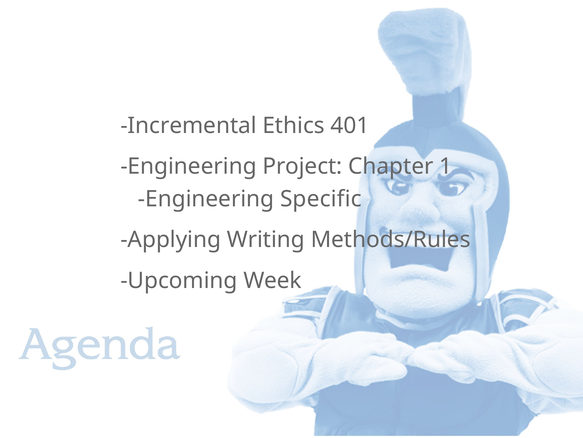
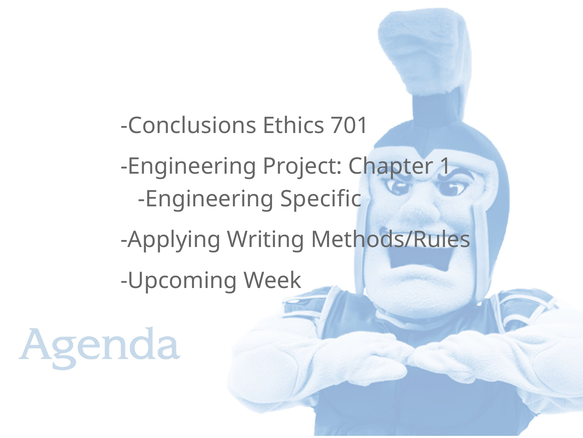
Incremental: Incremental -> Conclusions (188, 126)
401: 401 -> 701 (350, 126)
